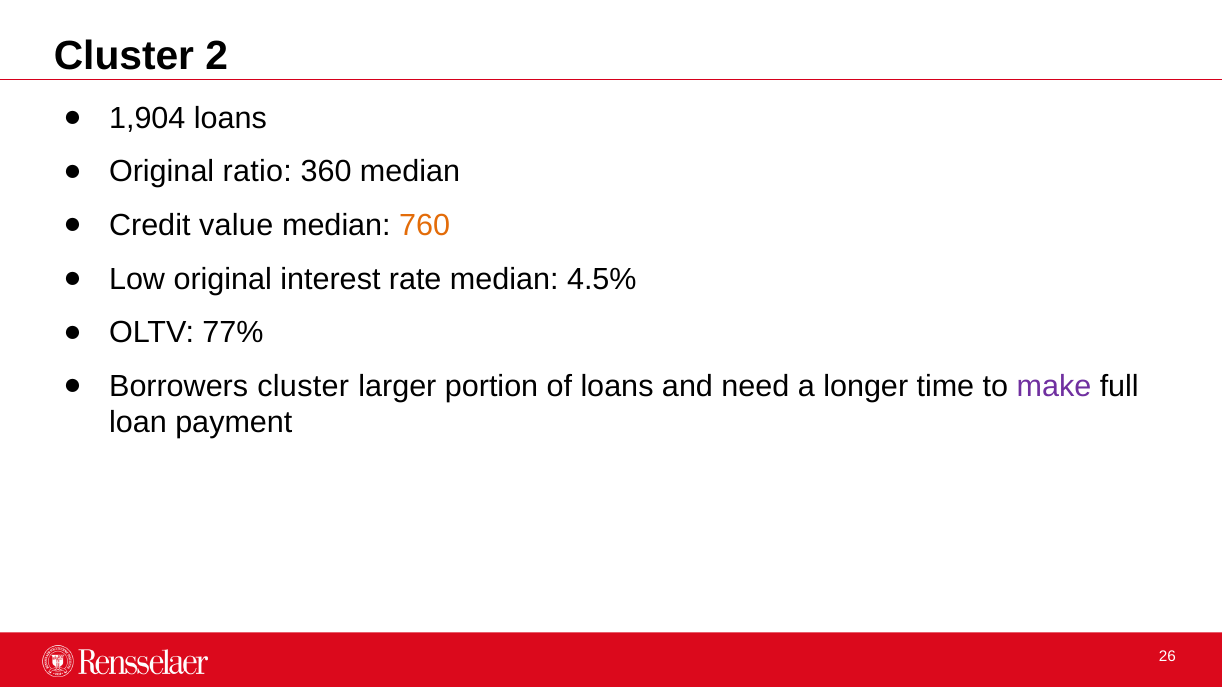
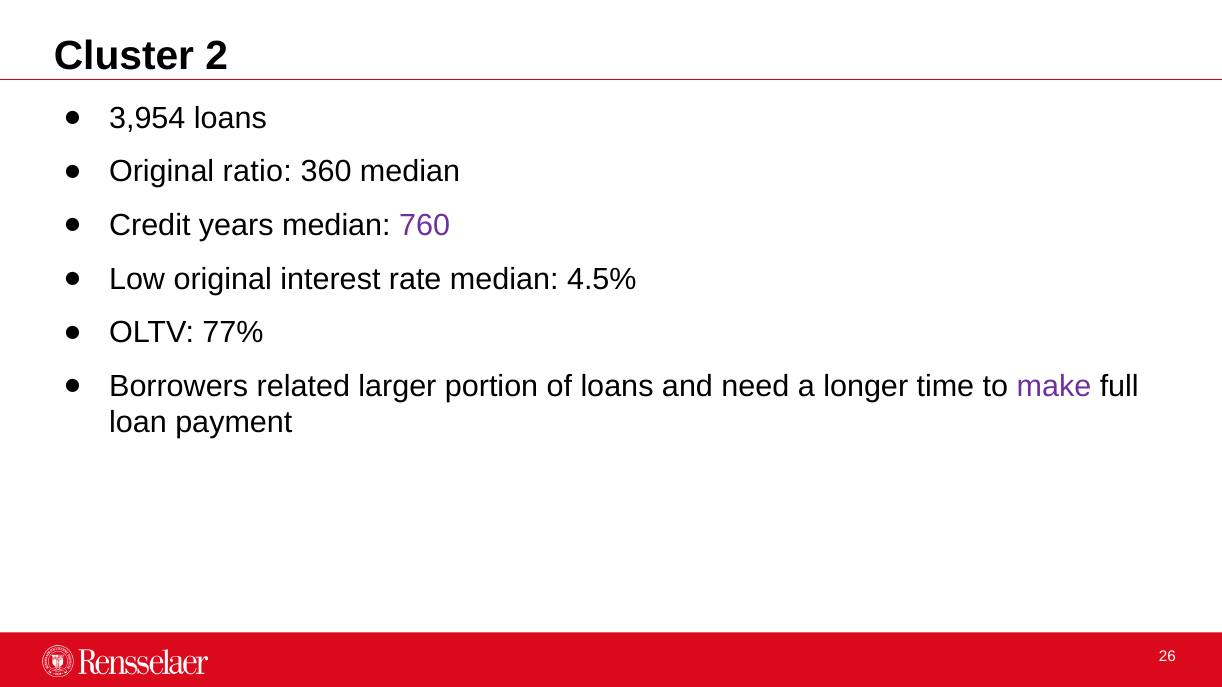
1,904: 1,904 -> 3,954 (147, 118)
value: value -> years (236, 226)
760 colour: orange -> purple (425, 226)
Borrowers cluster: cluster -> related (303, 386)
